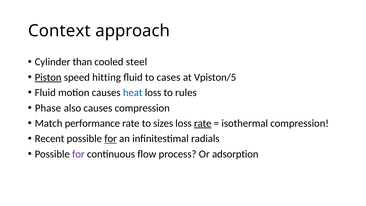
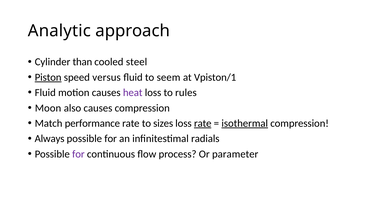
Context: Context -> Analytic (59, 31)
hitting: hitting -> versus (107, 77)
cases: cases -> seem (169, 77)
Vpiston/5: Vpiston/5 -> Vpiston/1 (215, 77)
heat colour: blue -> purple (133, 93)
Phase: Phase -> Moon (48, 108)
isothermal underline: none -> present (245, 123)
Recent: Recent -> Always (50, 139)
for underline: present -> none (111, 139)
adsorption: adsorption -> parameter (235, 154)
